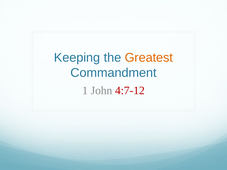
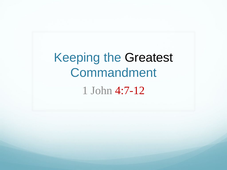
Greatest colour: orange -> black (149, 58)
